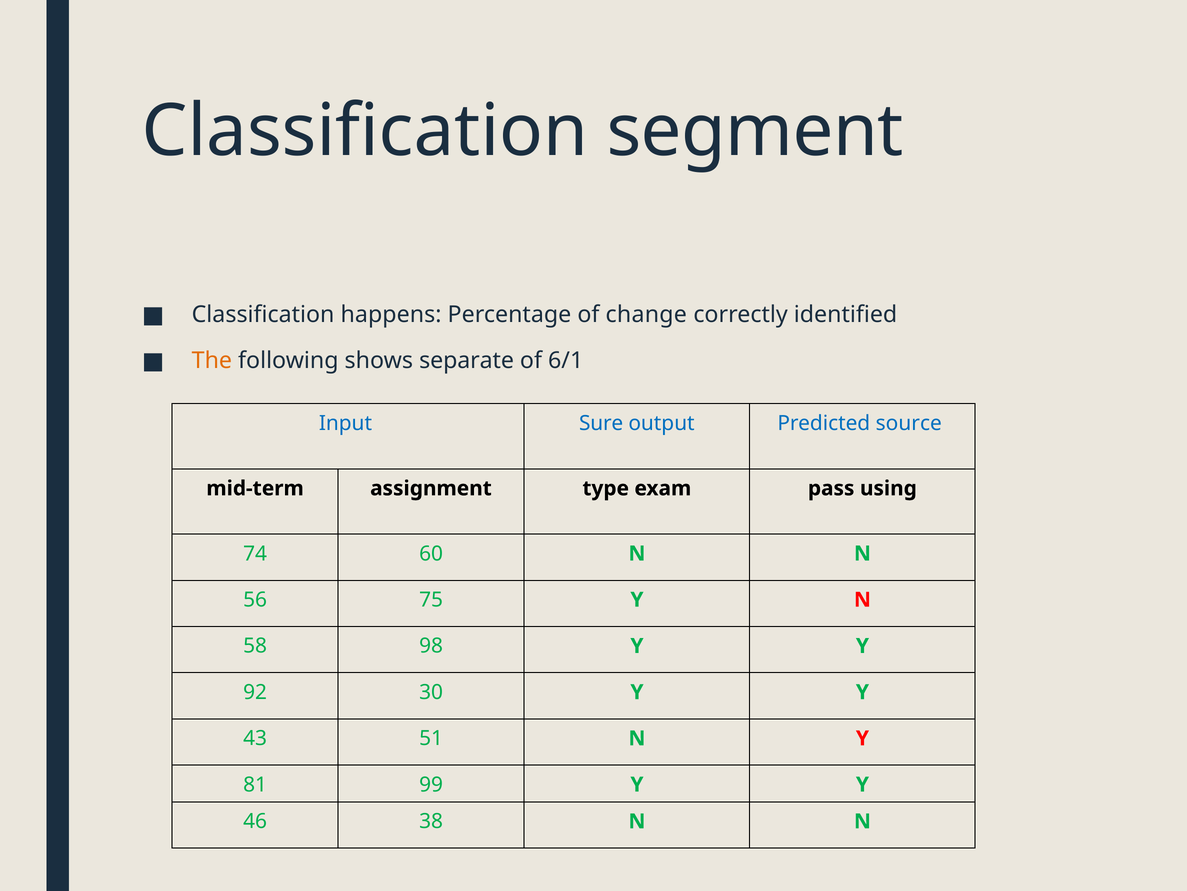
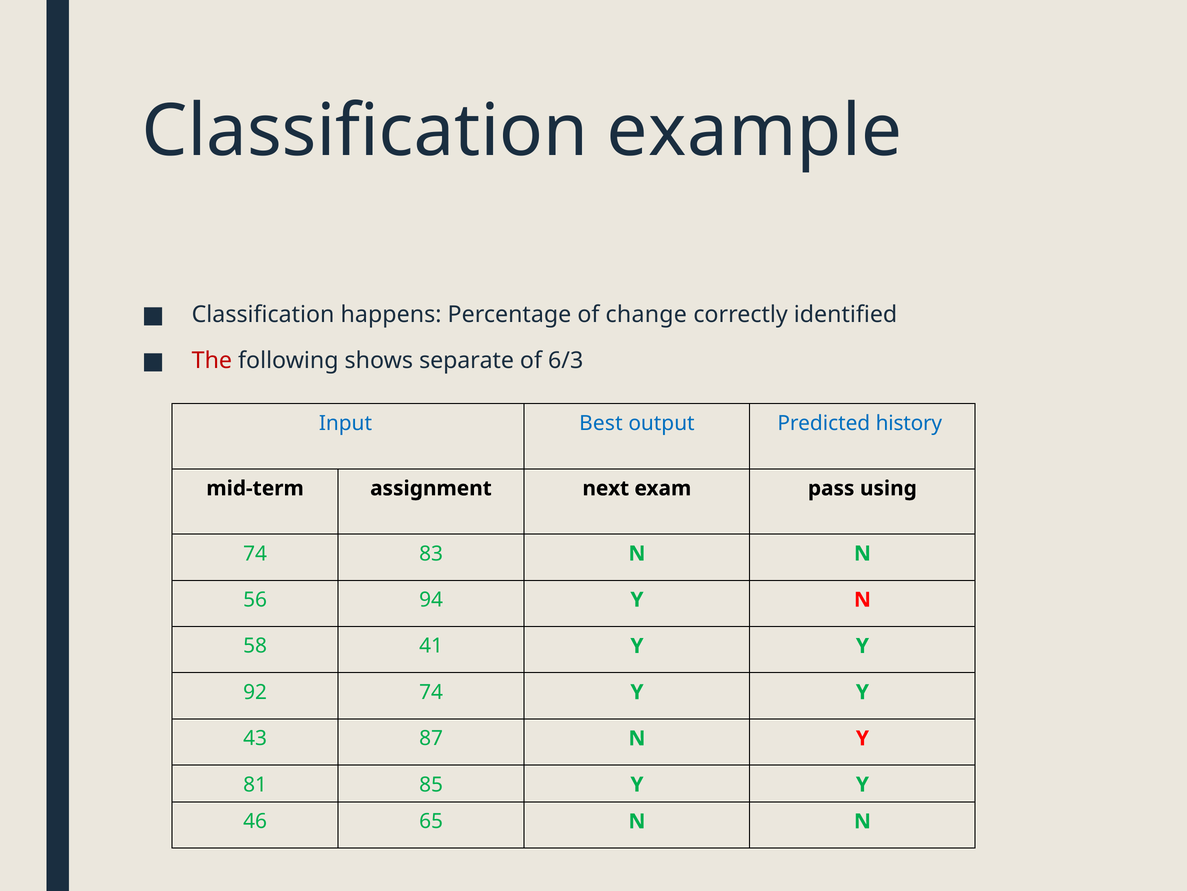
segment: segment -> example (755, 131)
The colour: orange -> red (212, 360)
6/1: 6/1 -> 6/3 (566, 360)
Sure: Sure -> Best (601, 423)
source: source -> history (909, 423)
type: type -> next (606, 488)
60: 60 -> 83 (431, 553)
75: 75 -> 94 (431, 599)
98: 98 -> 41 (431, 645)
92 30: 30 -> 74 (431, 692)
51: 51 -> 87 (431, 738)
99: 99 -> 85 (431, 784)
38: 38 -> 65 (431, 821)
